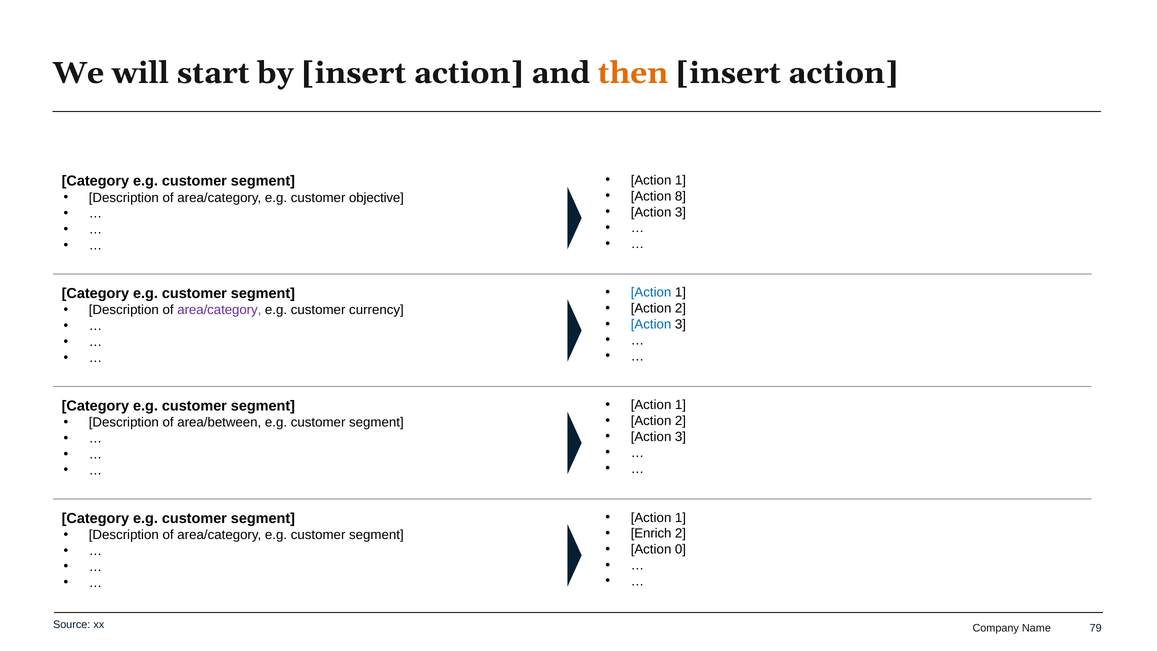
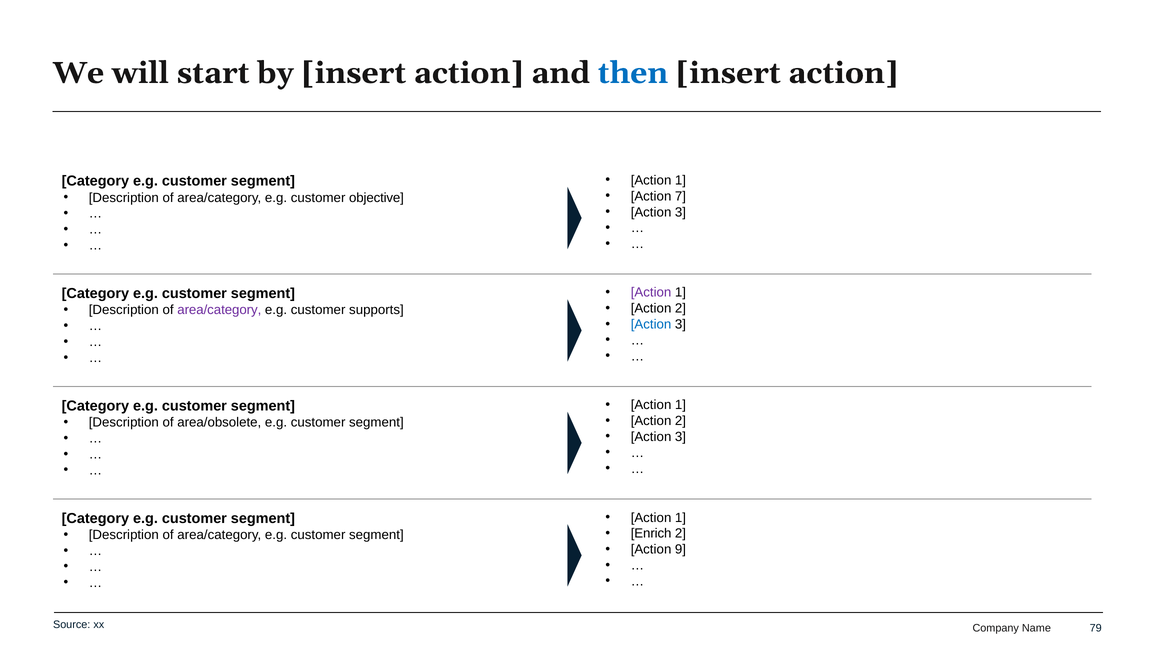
then colour: orange -> blue (633, 73)
8: 8 -> 7 (680, 196)
Action colour: blue -> purple (651, 292)
currency: currency -> supports (376, 310)
area/between: area/between -> area/obsolete (219, 422)
0: 0 -> 9 (680, 549)
